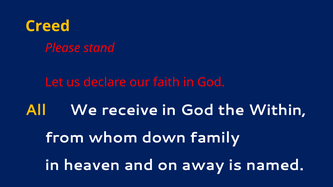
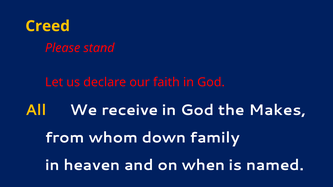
Within: Within -> Makes (277, 110)
away: away -> when (203, 165)
